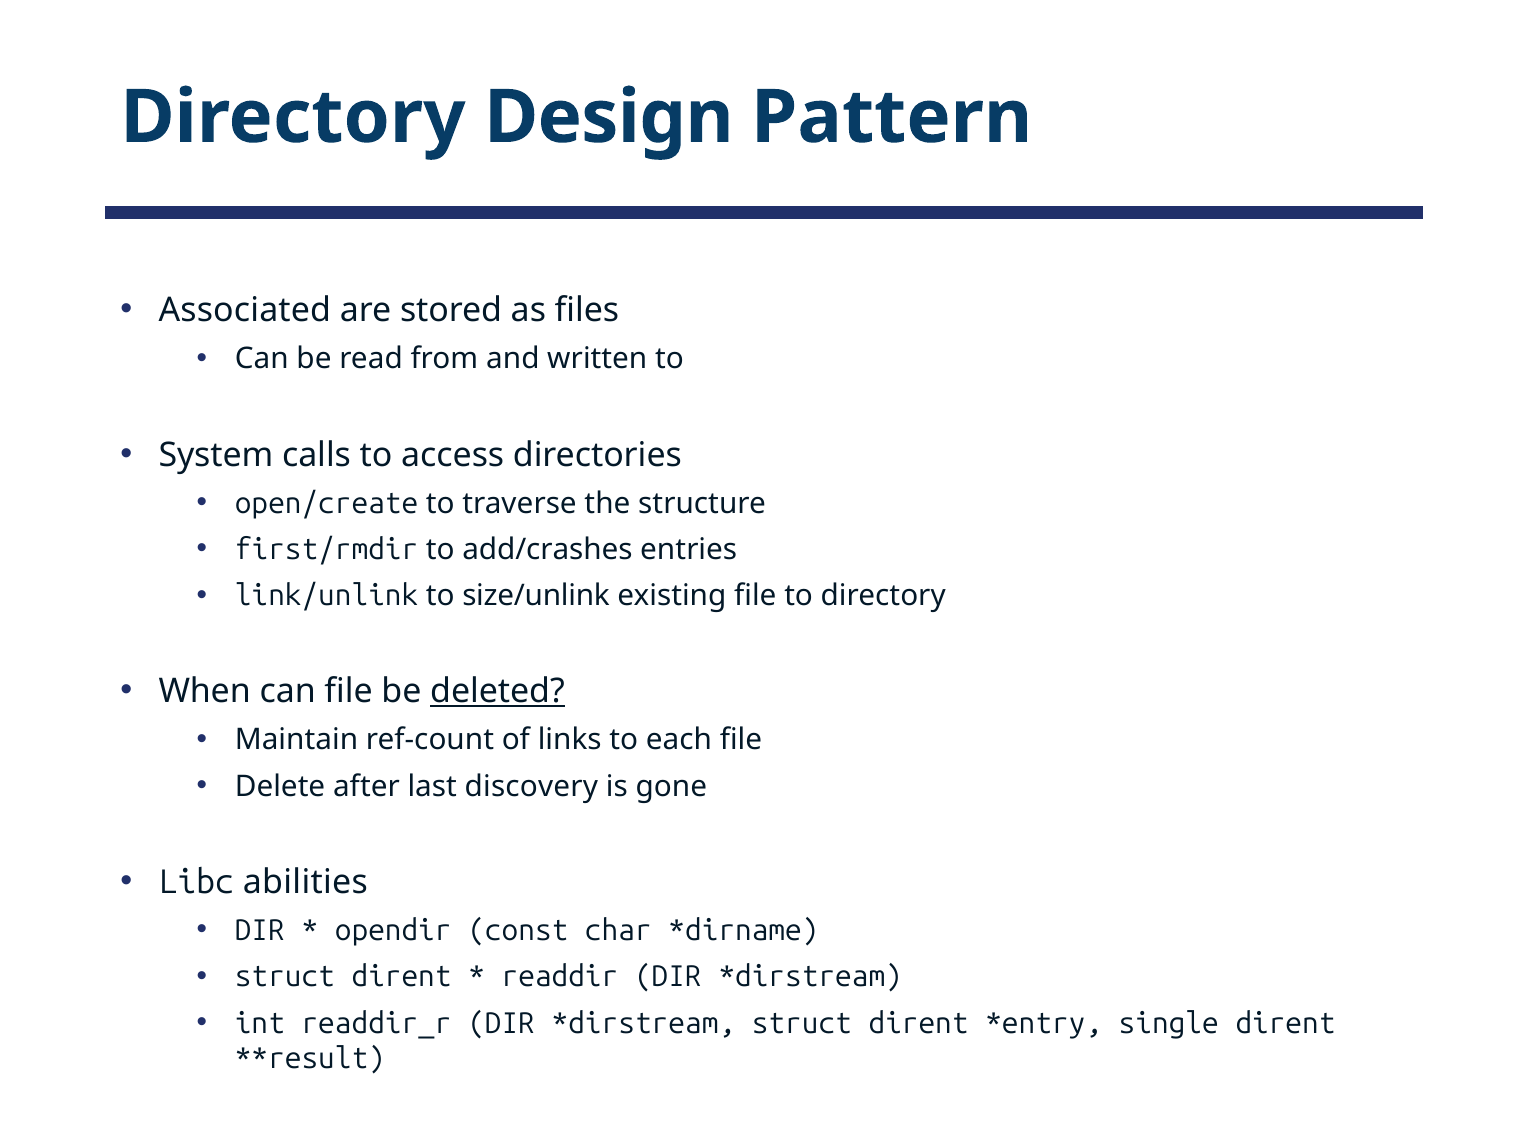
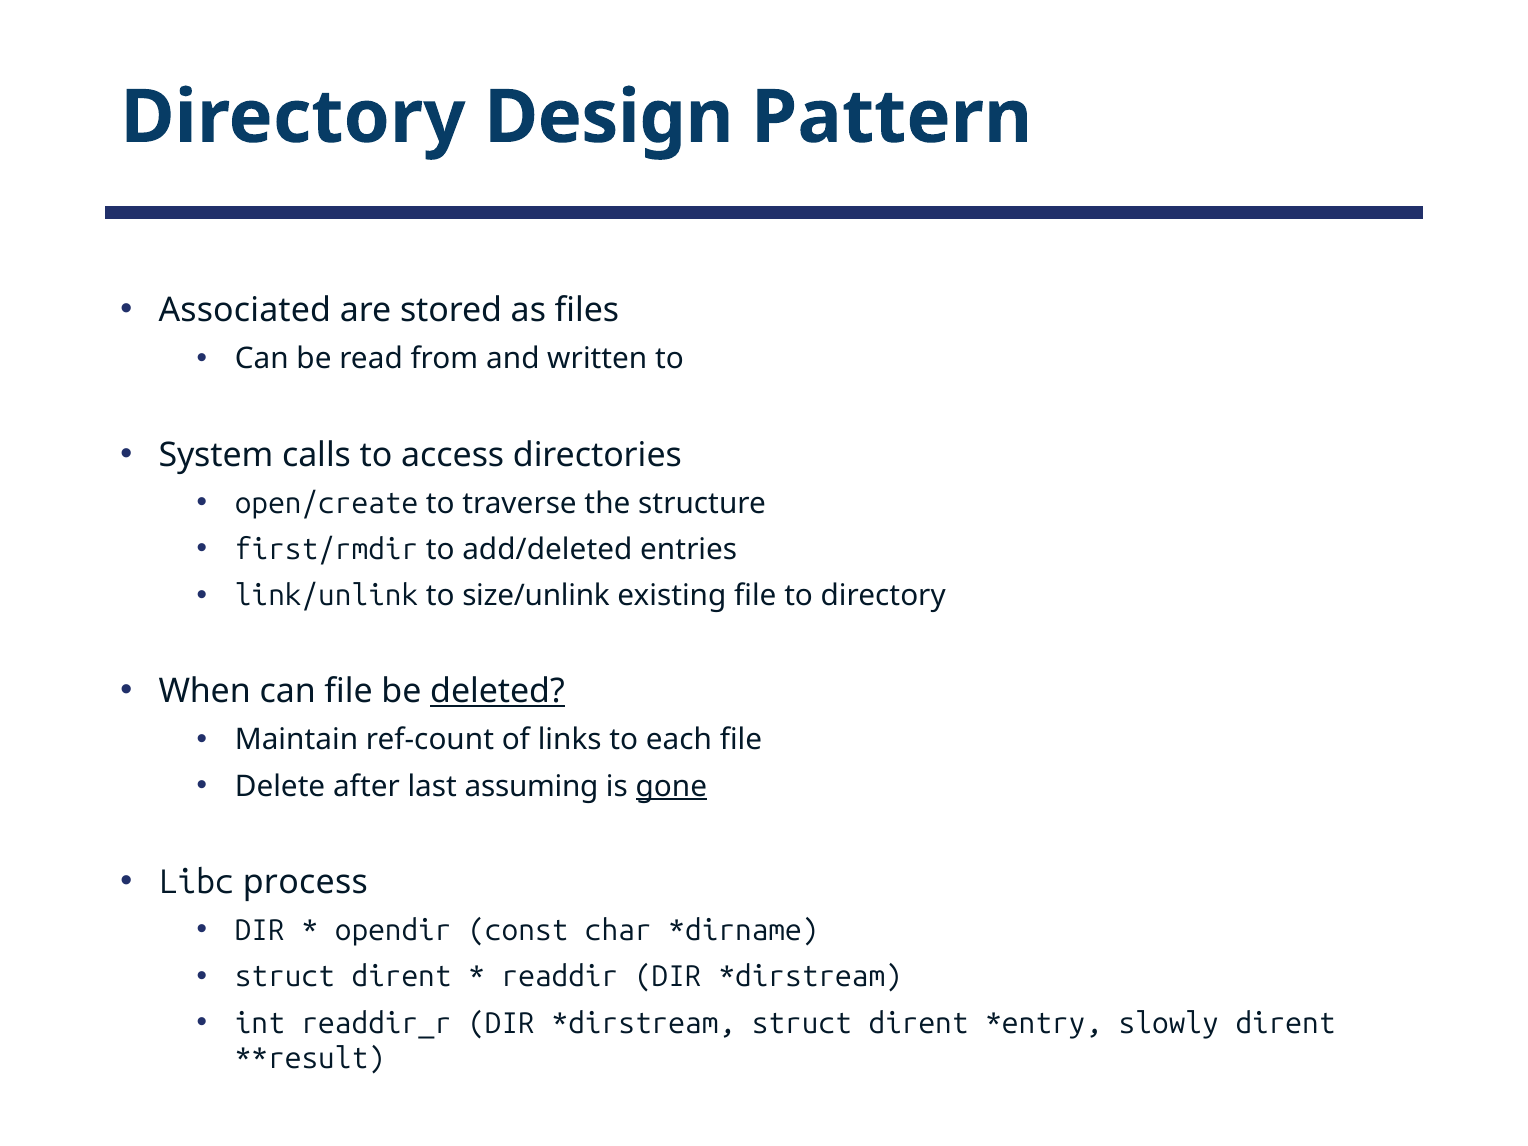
add/crashes: add/crashes -> add/deleted (547, 550)
discovery: discovery -> assuming (532, 786)
gone underline: none -> present (671, 786)
abilities: abilities -> process (305, 882)
single: single -> slowly (1169, 1023)
